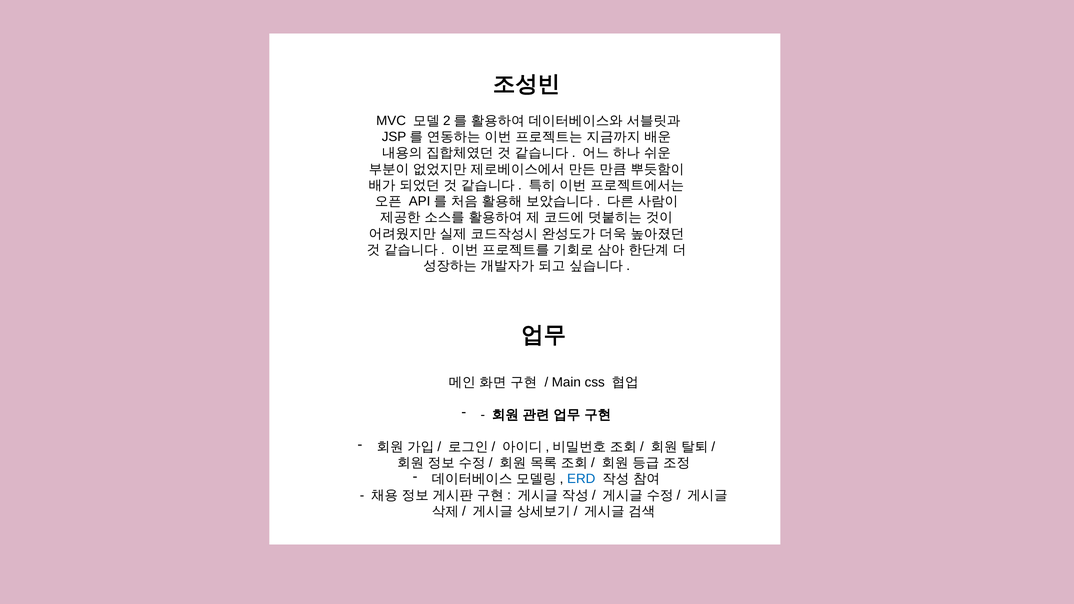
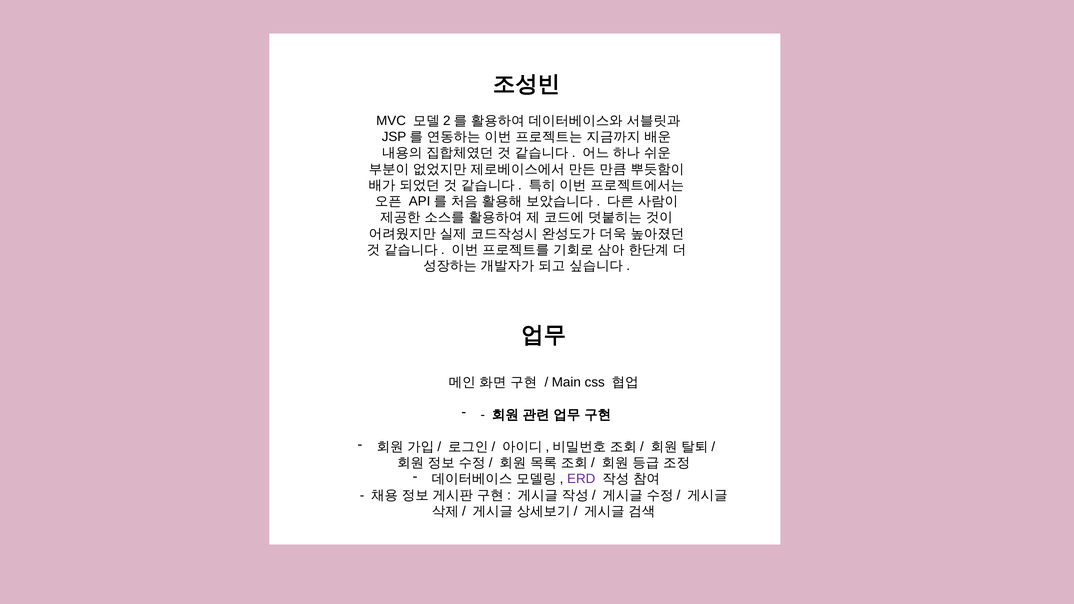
ERD colour: blue -> purple (581, 479)
